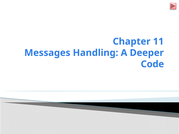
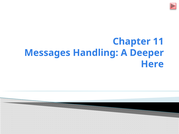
Code: Code -> Here (152, 64)
